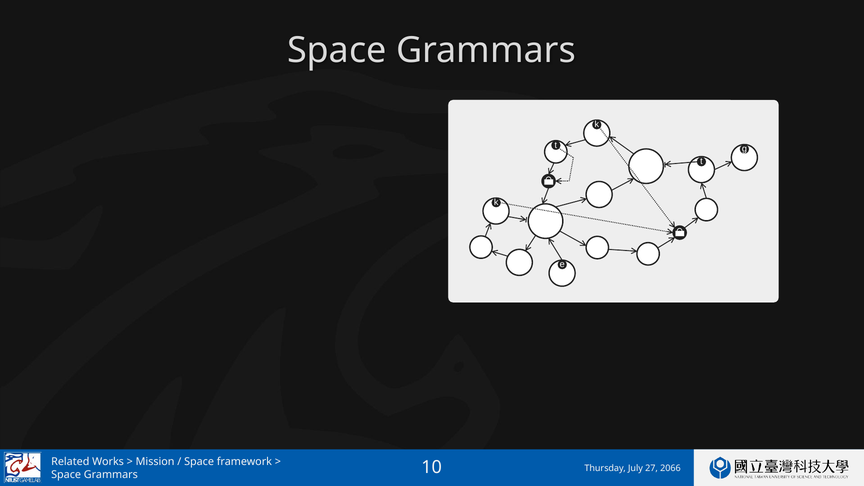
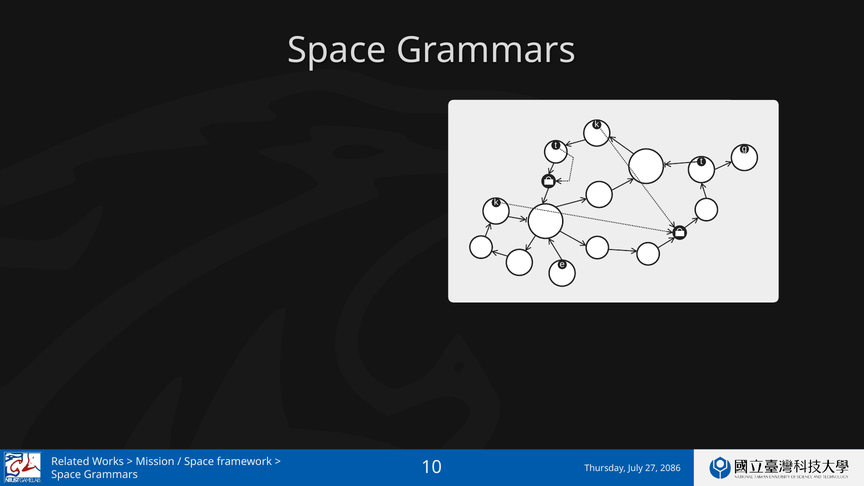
2066: 2066 -> 2086 (670, 468)
